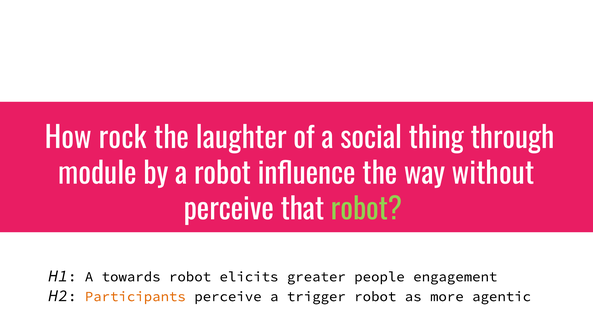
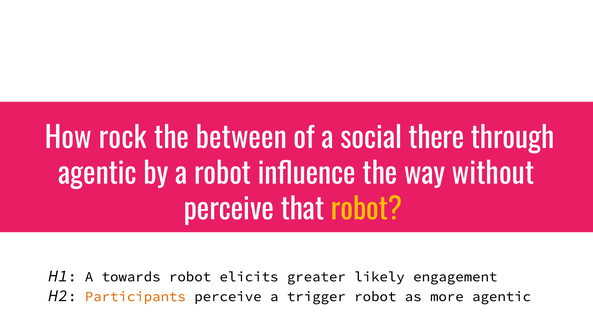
laughter: laughter -> between (241, 138)
thing: thing -> there (436, 138)
module: module -> agentic (98, 174)
robot colour: light green -> yellow (367, 209)
people: people -> likely (379, 276)
